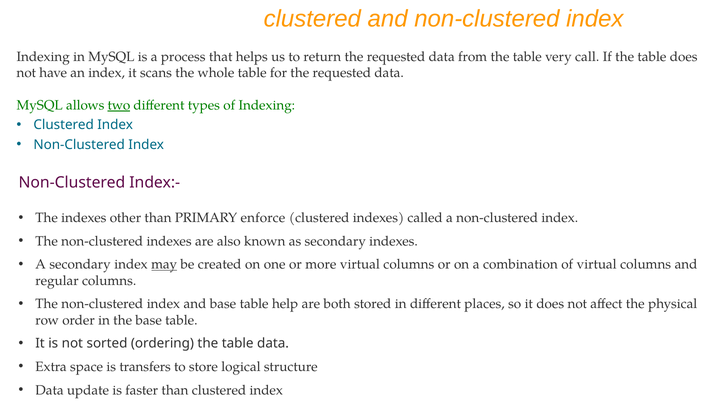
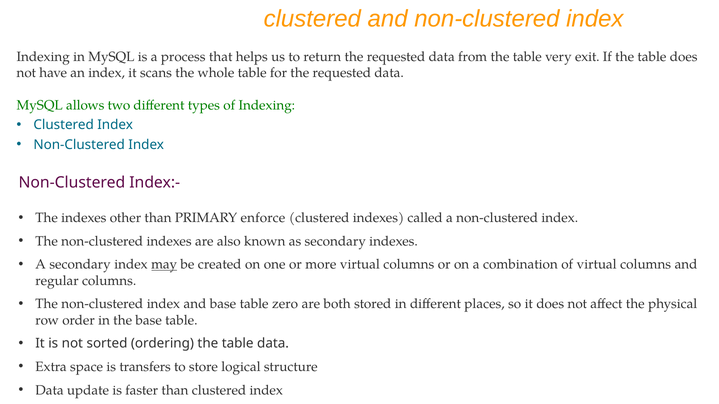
call: call -> exit (587, 57)
two underline: present -> none (119, 105)
help: help -> zero (285, 304)
